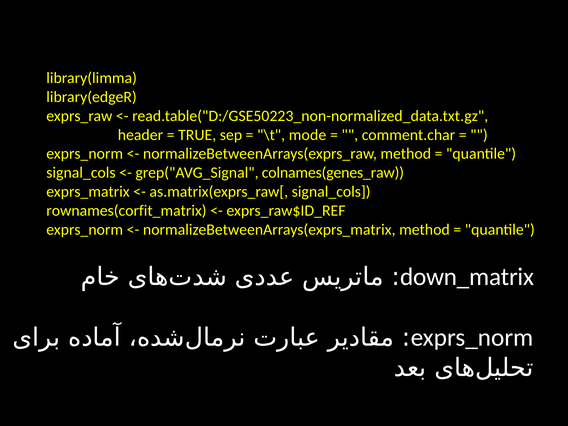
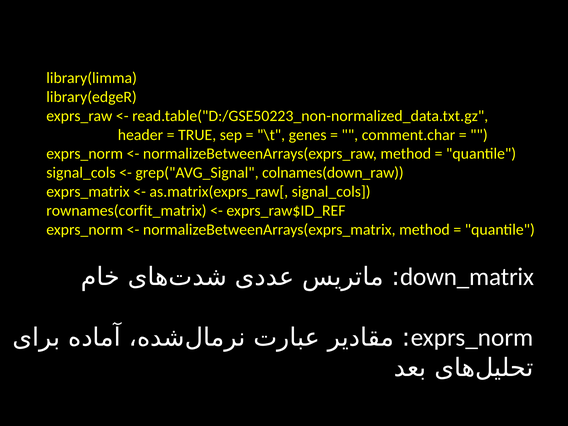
mode: mode -> genes (308, 135)
colnames(genes_raw: colnames(genes_raw -> colnames(down_raw (333, 173)
